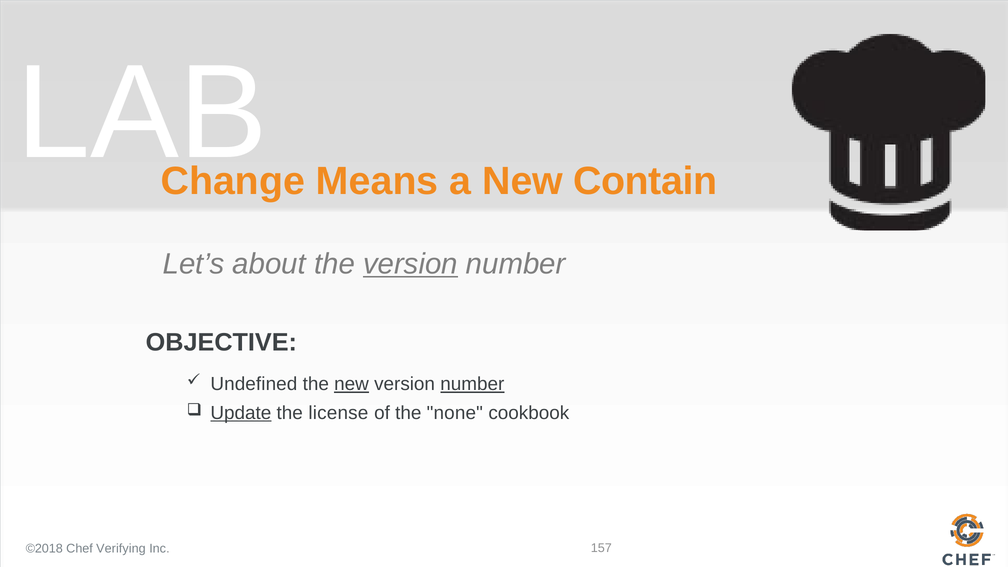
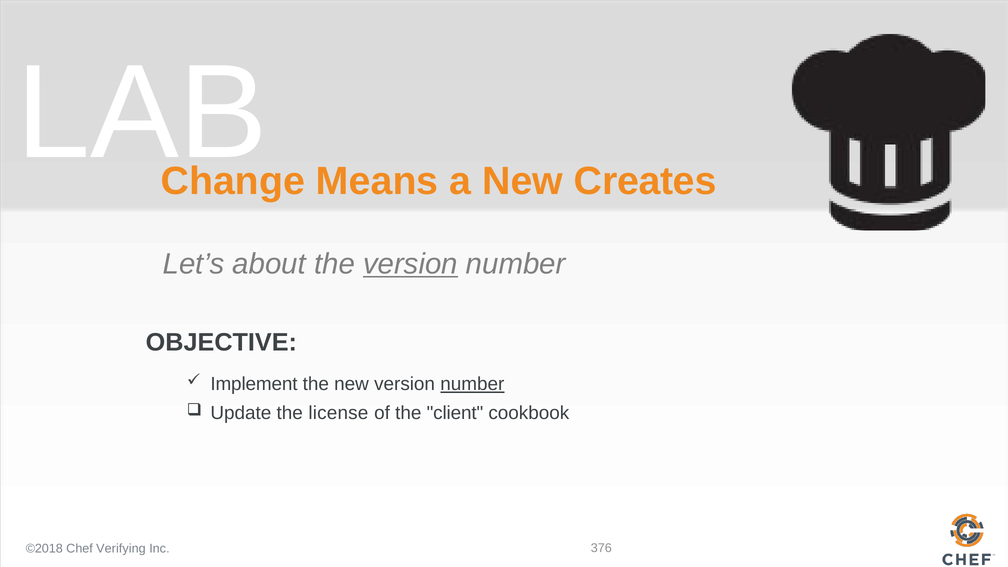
Contain: Contain -> Creates (645, 181)
Undefined: Undefined -> Implement (254, 384)
new underline: present -> none (352, 384)
Update underline: present -> none (241, 413)
none: none -> client (455, 413)
157: 157 -> 376 (601, 548)
